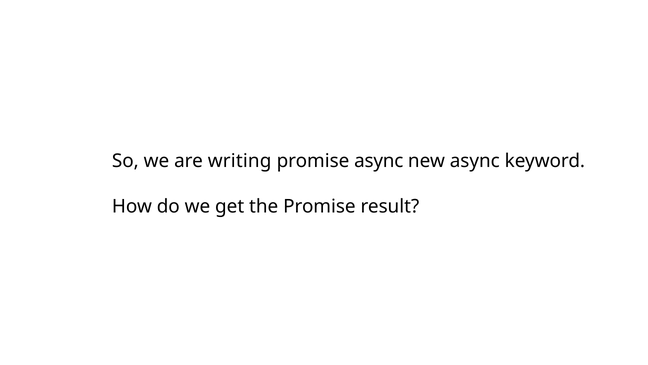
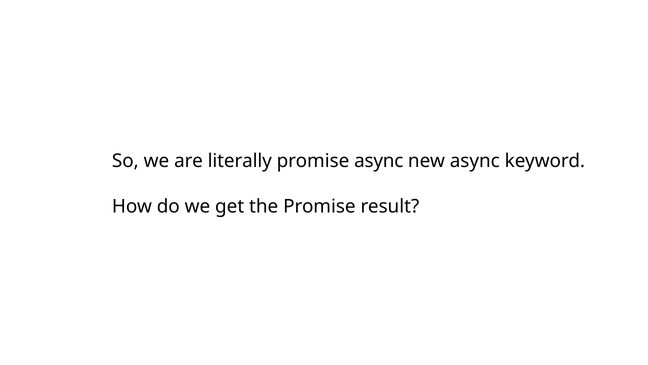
writing: writing -> literally (240, 161)
